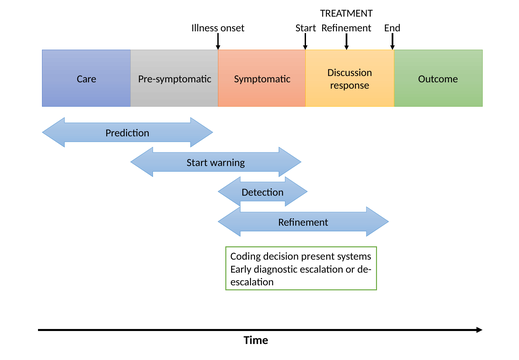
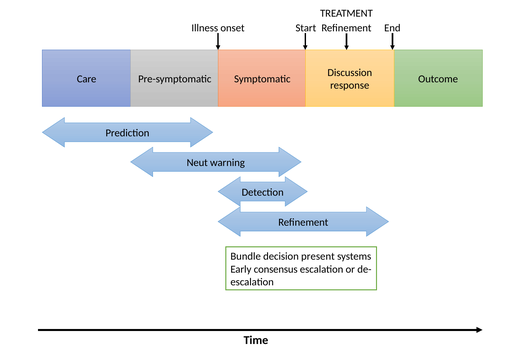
Start: Start -> Neut (197, 162)
Coding: Coding -> Bundle (246, 256)
diagnostic: diagnostic -> consensus (276, 269)
